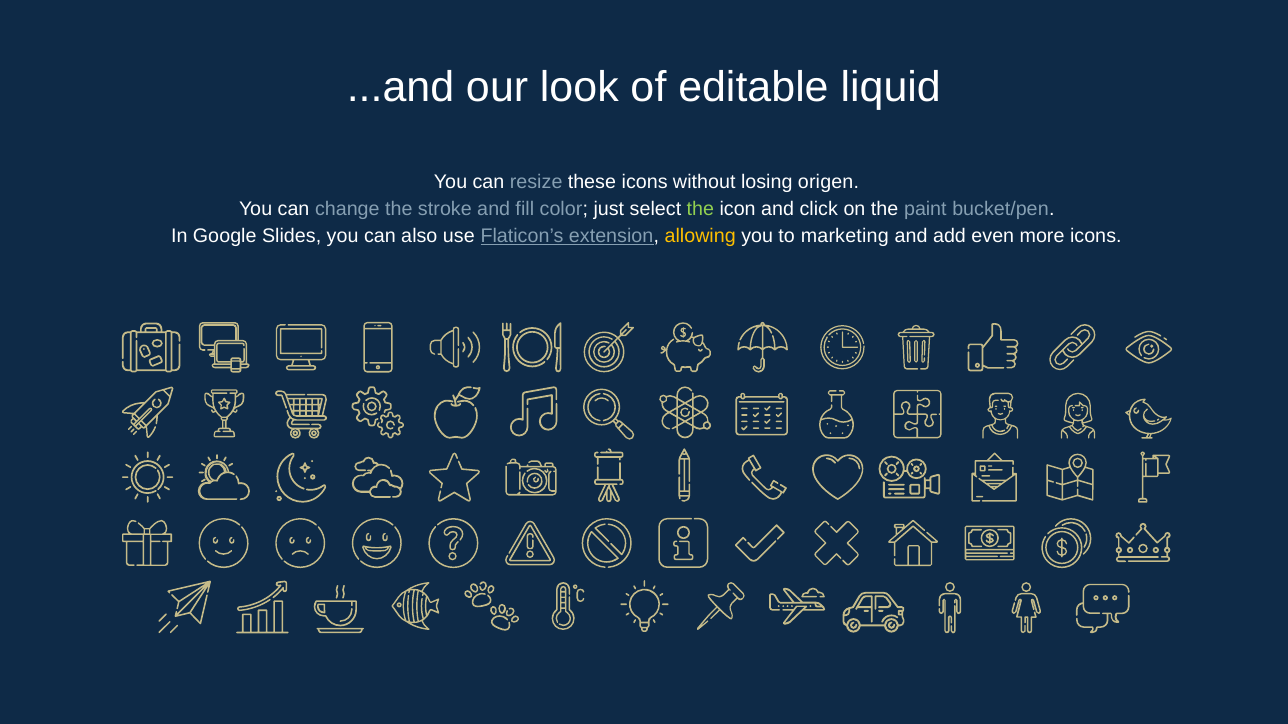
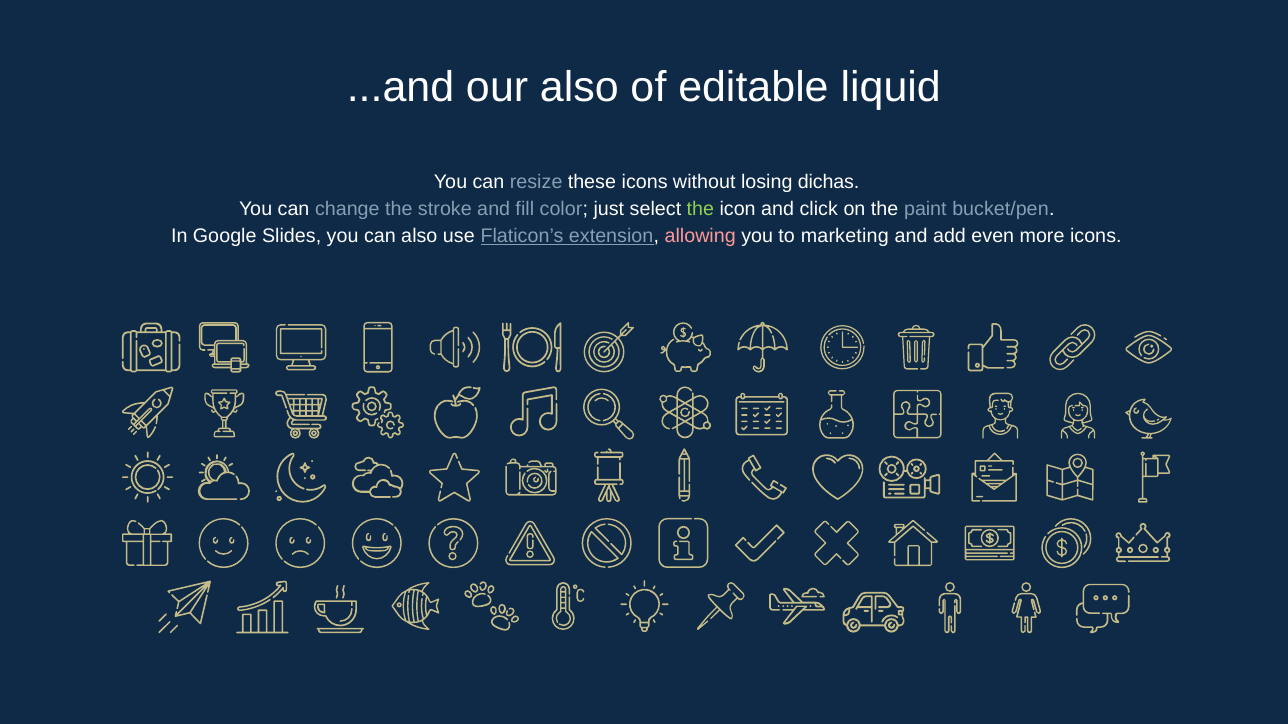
our look: look -> also (579, 87)
origen: origen -> dichas (829, 182)
allowing colour: yellow -> pink (700, 236)
